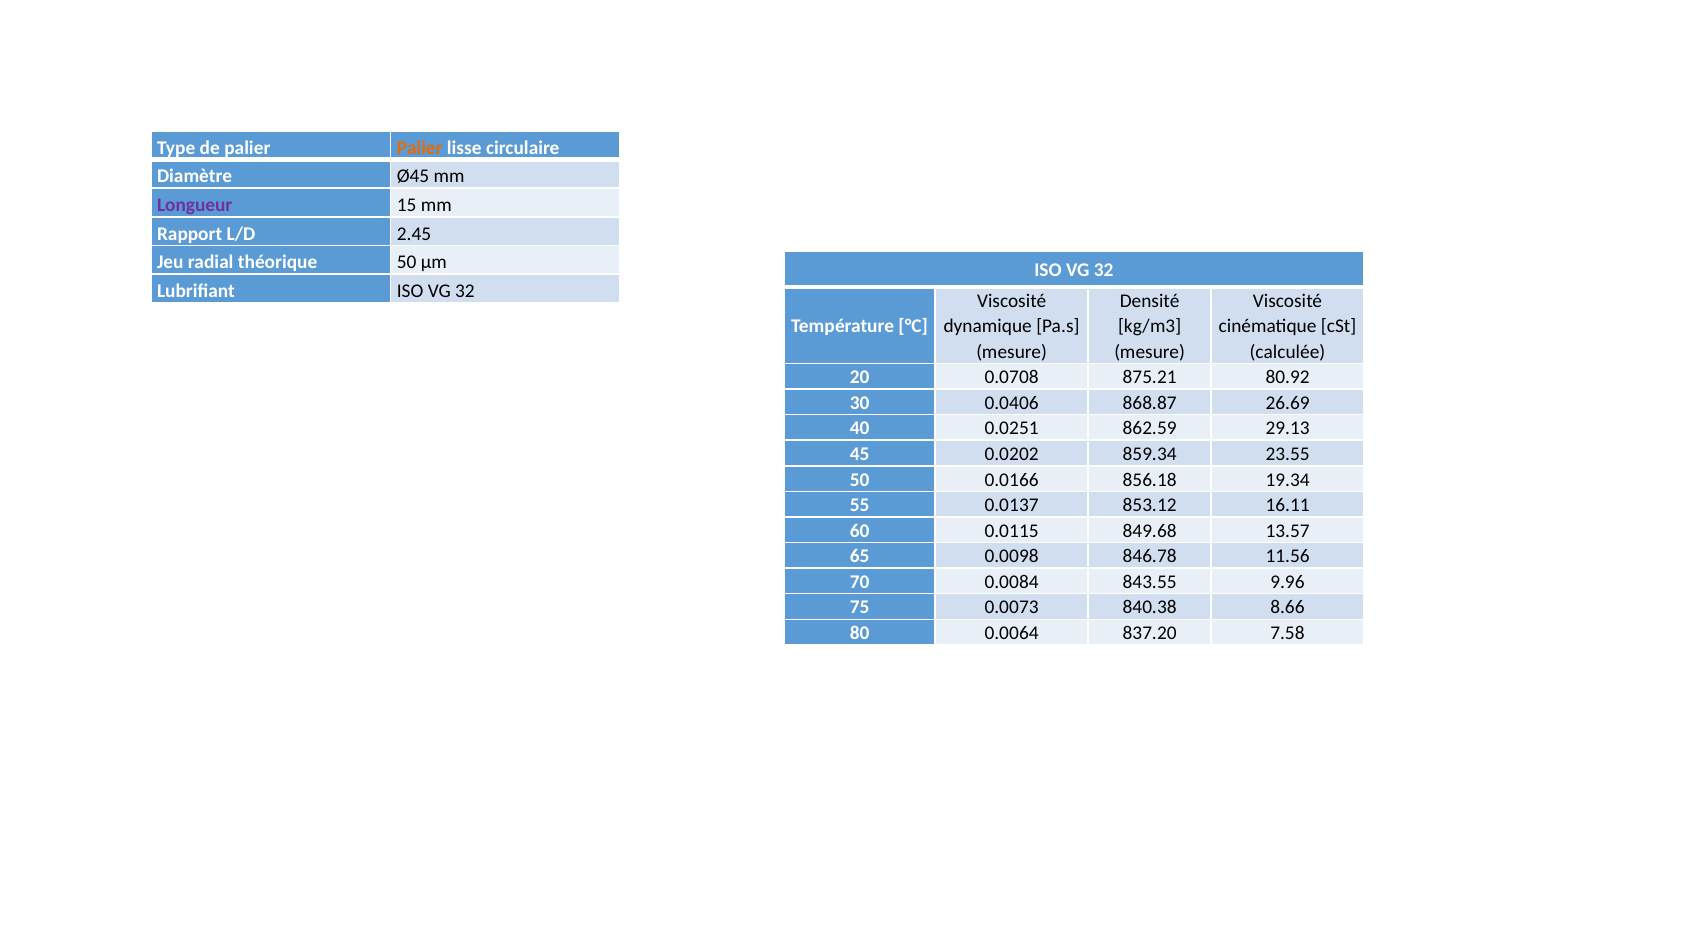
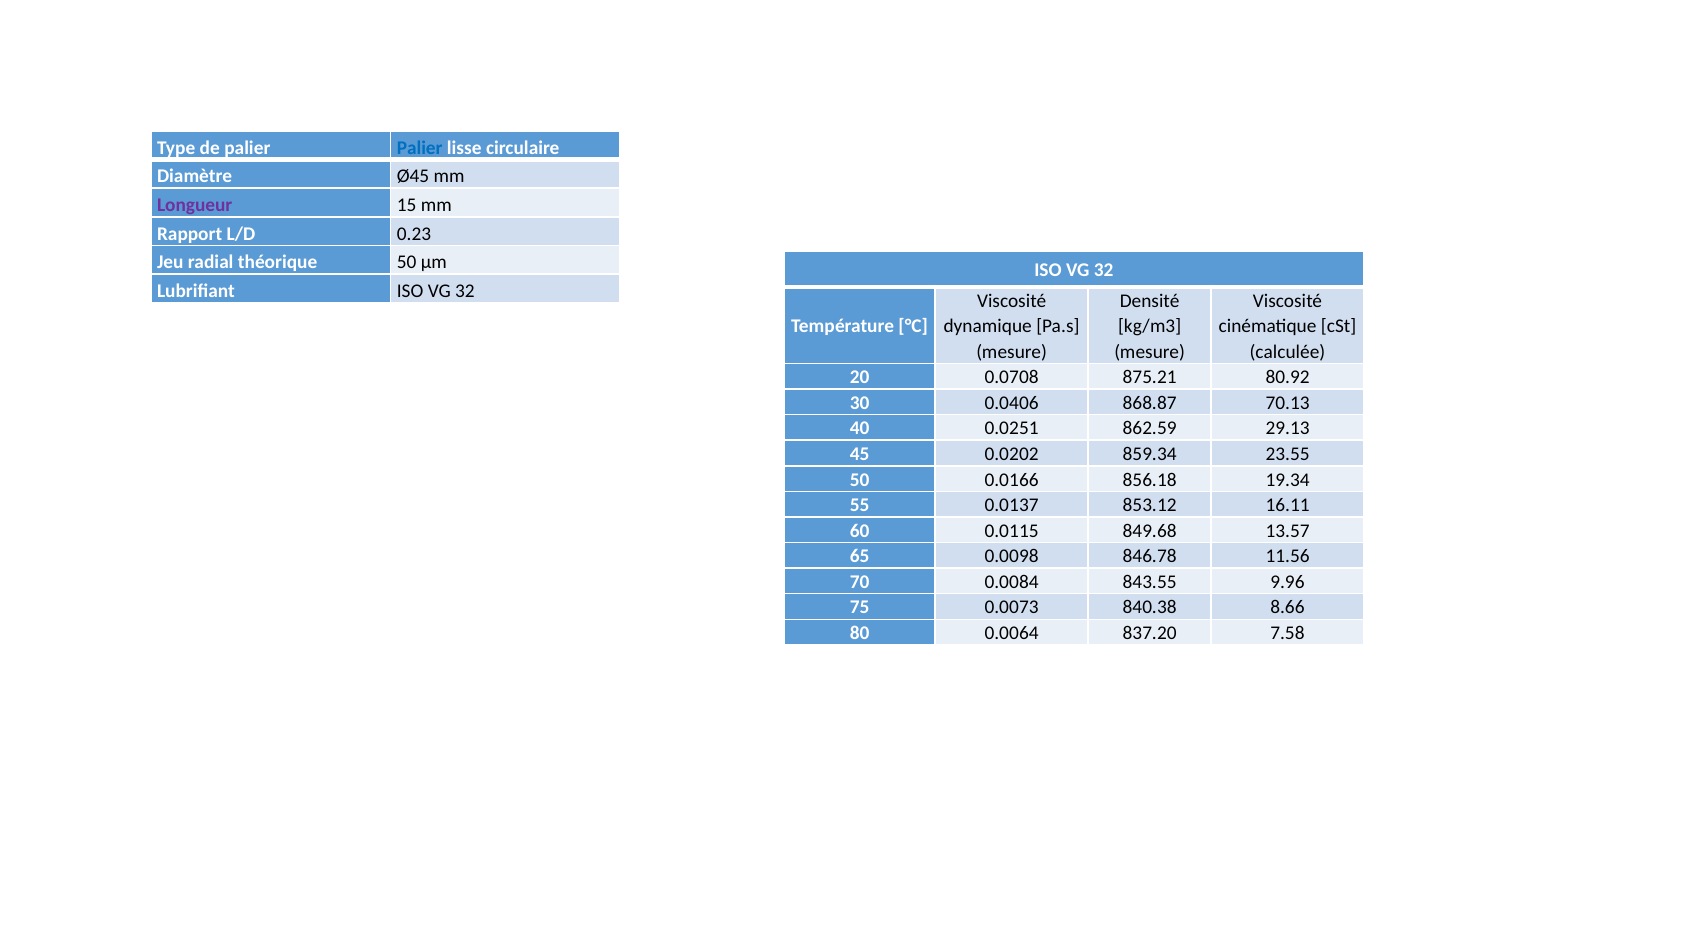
Palier colour: orange -> blue (420, 148)
2.45: 2.45 -> 0.23 (414, 234)
26.69: 26.69 -> 70.13 (1288, 403)
